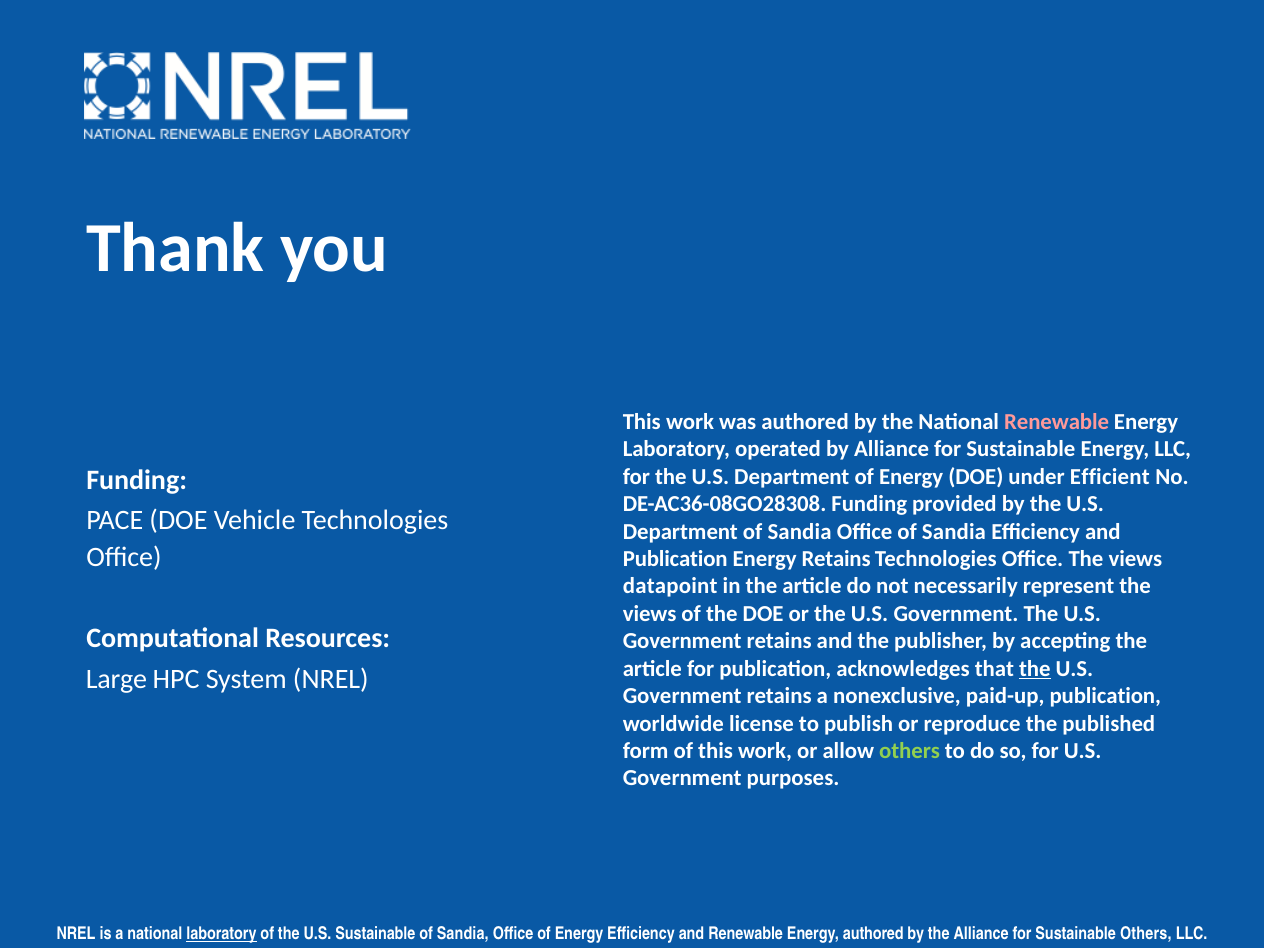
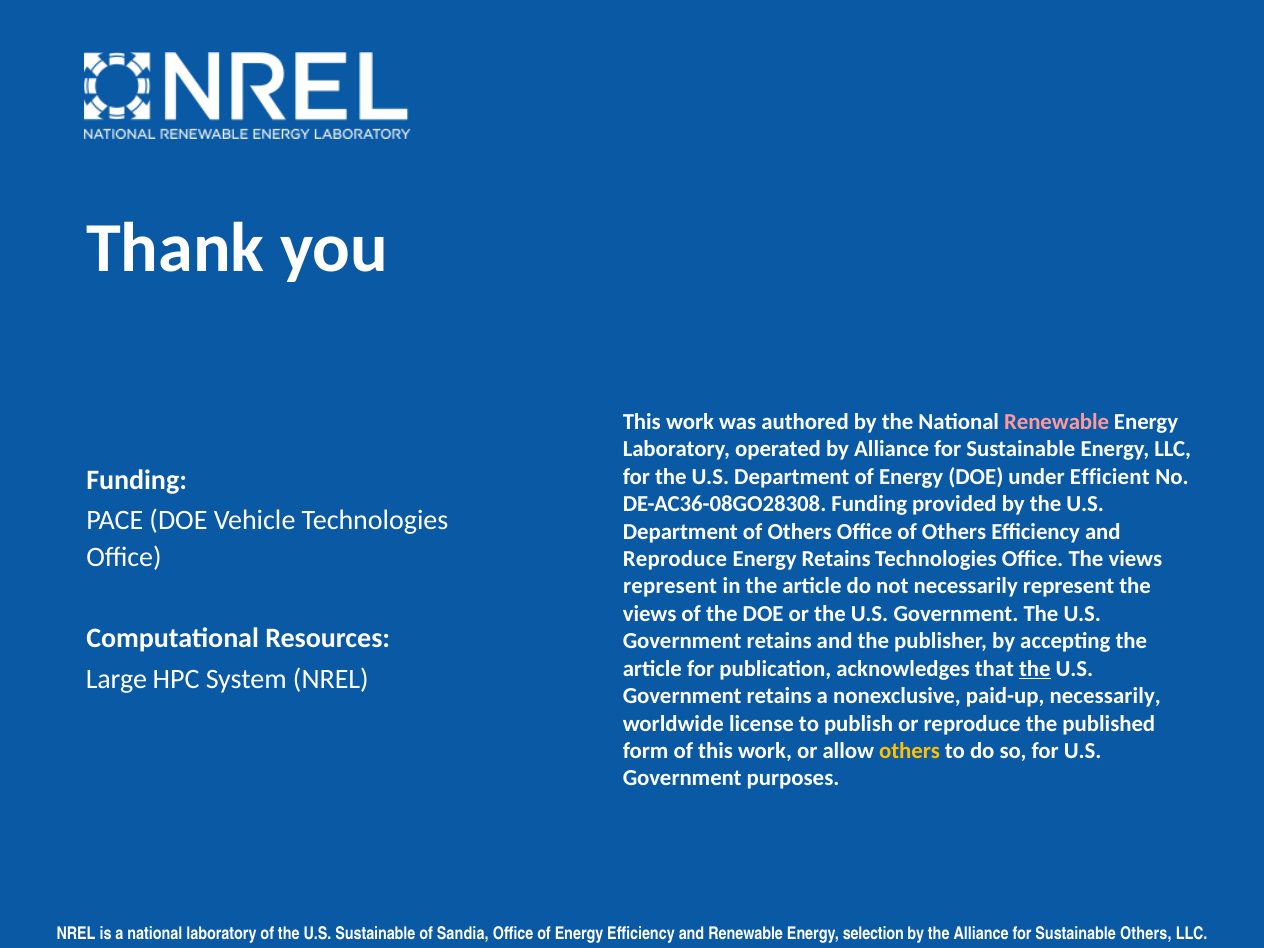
Department of Sandia: Sandia -> Others (800, 532)
Office of Sandia: Sandia -> Others (954, 532)
Publication: Publication -> Reproduce (675, 559)
datapoint: datapoint -> represent (670, 586)
paid-up publication: publication -> necessarily (1105, 696)
others colour: light green -> yellow (910, 751)
laboratory underline: present -> none (221, 934)
Energy authored: authored -> selection (873, 934)
